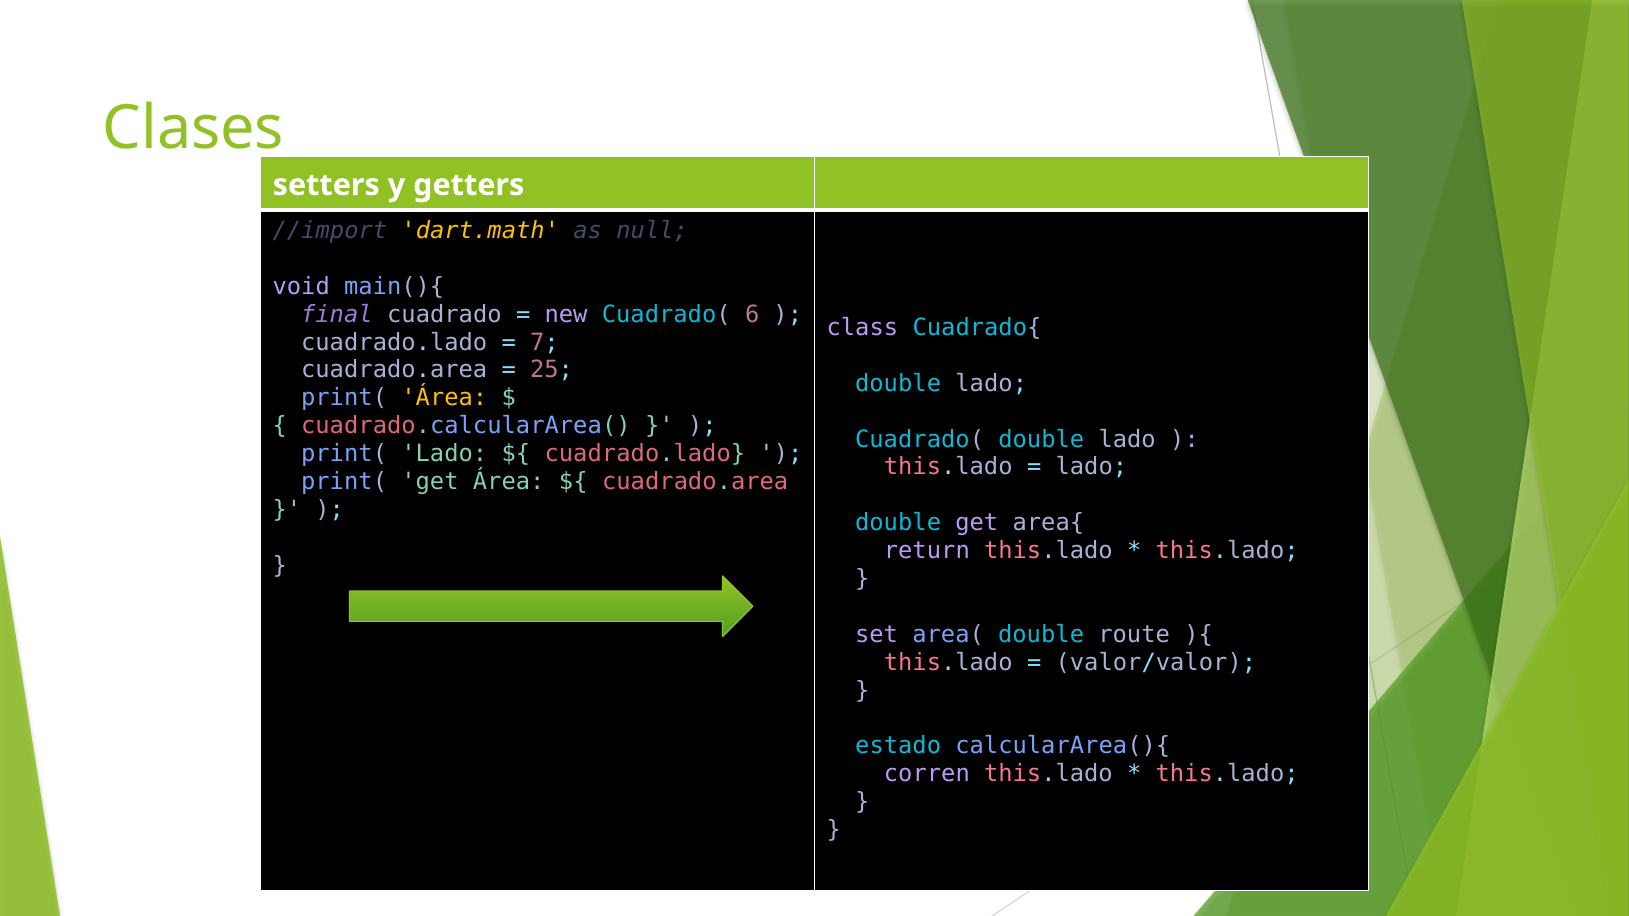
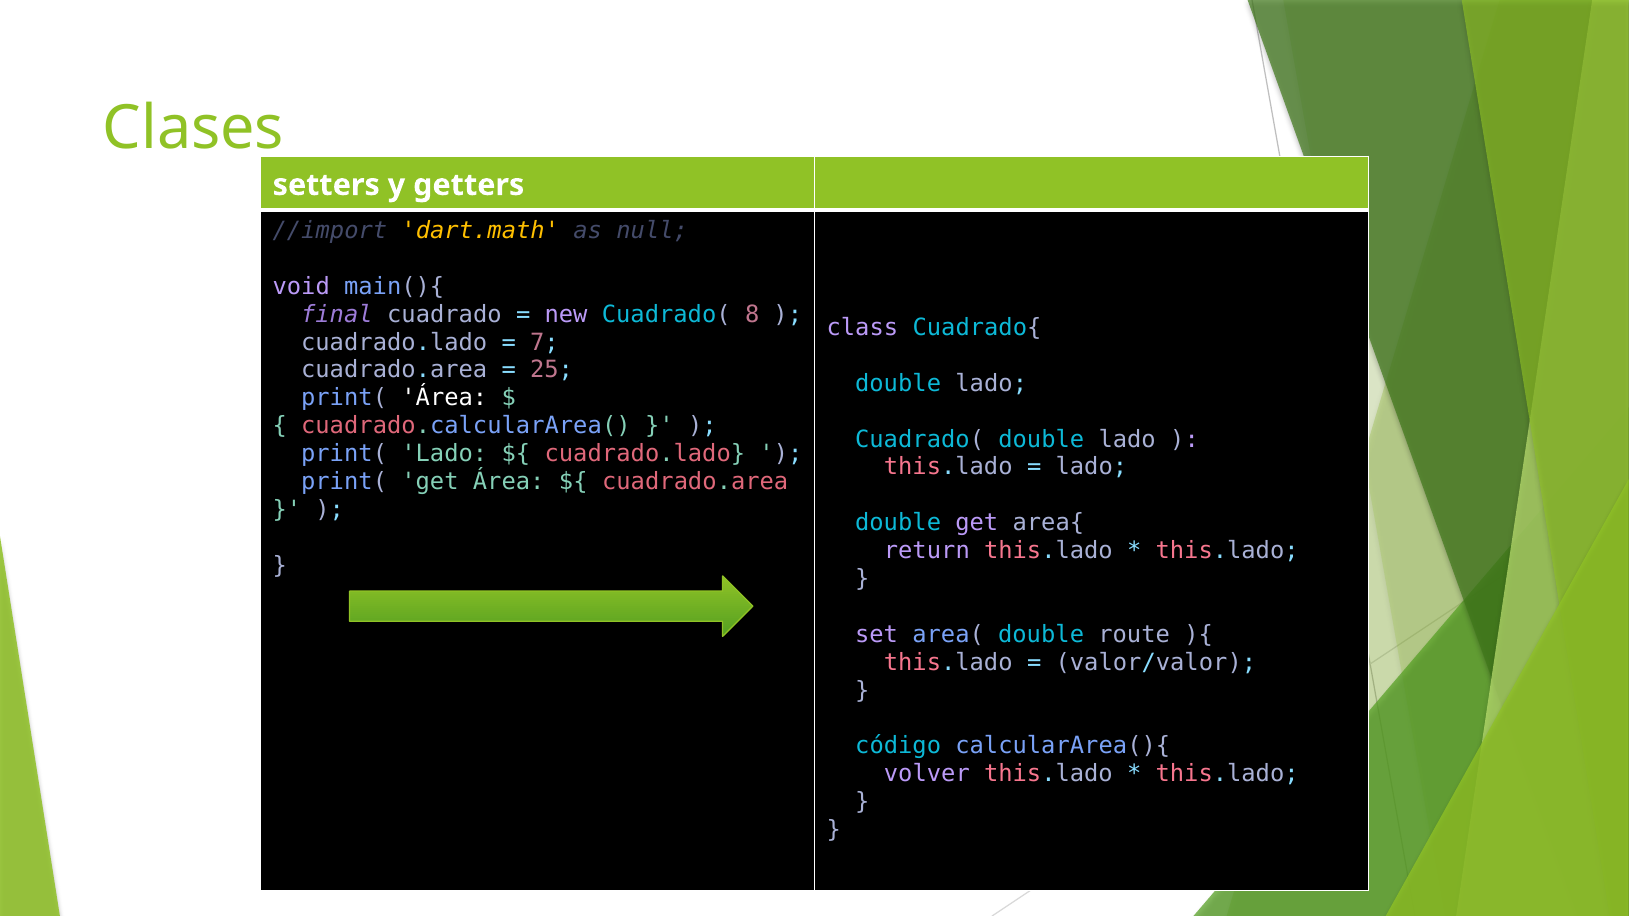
6: 6 -> 8 (752, 314)
Área colour: yellow -> white (444, 398)
estado: estado -> código (898, 746)
corren: corren -> volver (927, 774)
